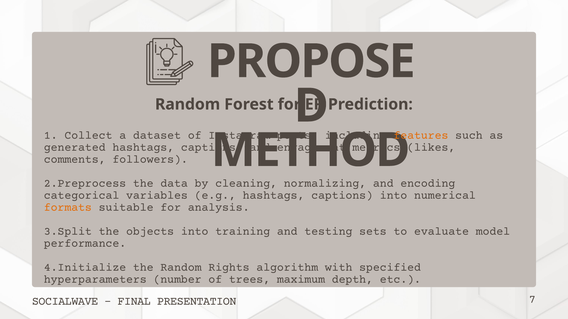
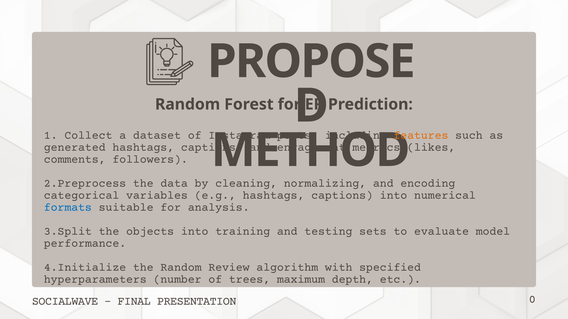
formats colour: orange -> blue (68, 207)
Rights: Rights -> Review (229, 267)
7: 7 -> 0 (532, 300)
